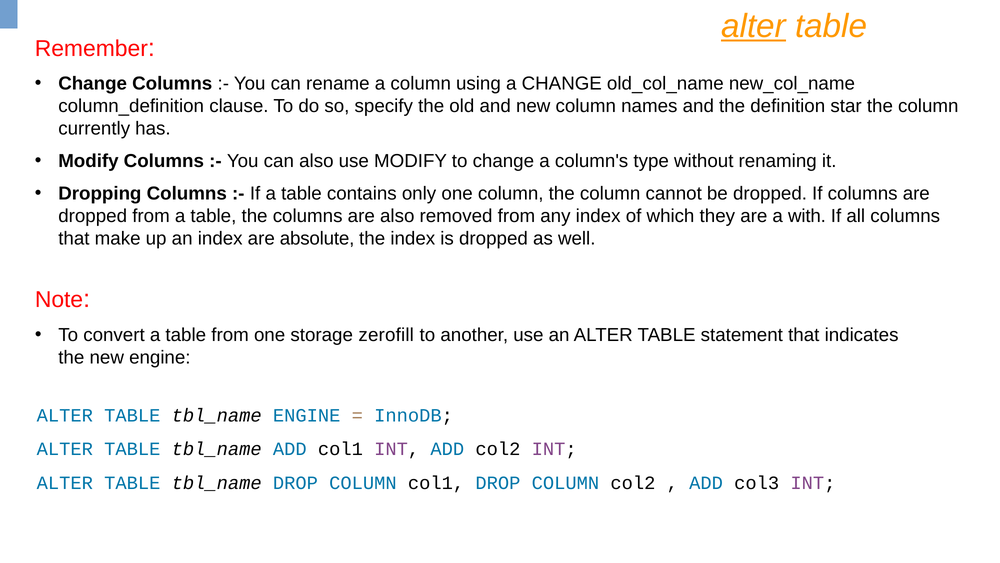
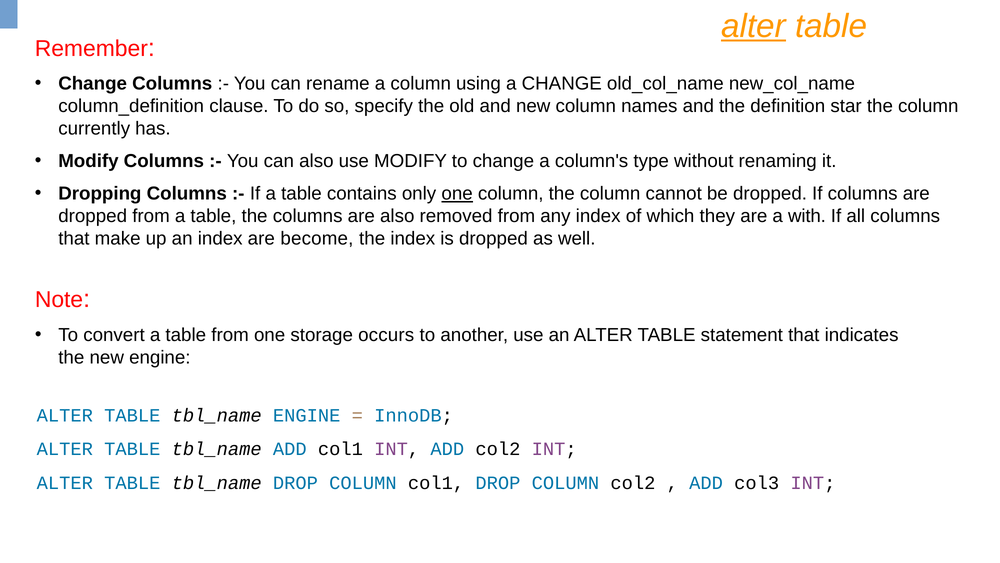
one underline: none -> present (457, 193)
absolute: absolute -> become (317, 238)
zerofill: zerofill -> occurs (386, 335)
